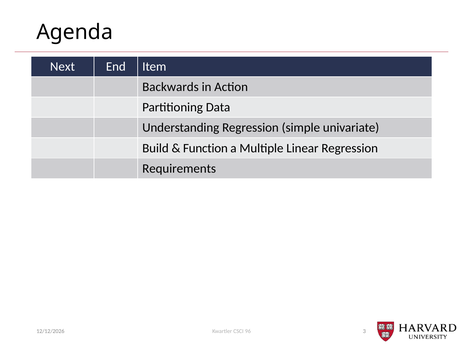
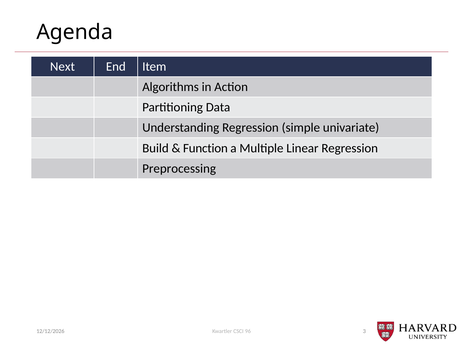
Backwards: Backwards -> Algorithms (171, 87)
Requirements: Requirements -> Preprocessing (179, 169)
